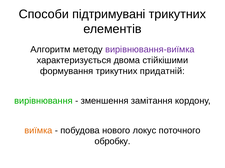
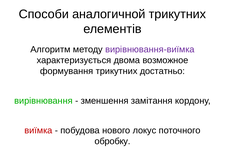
підтримувані: підтримувані -> аналогичной (109, 14)
стійкішими: стійкішими -> возможное (165, 61)
придатній: придатній -> достатньо (162, 71)
виїмка colour: orange -> red (38, 131)
